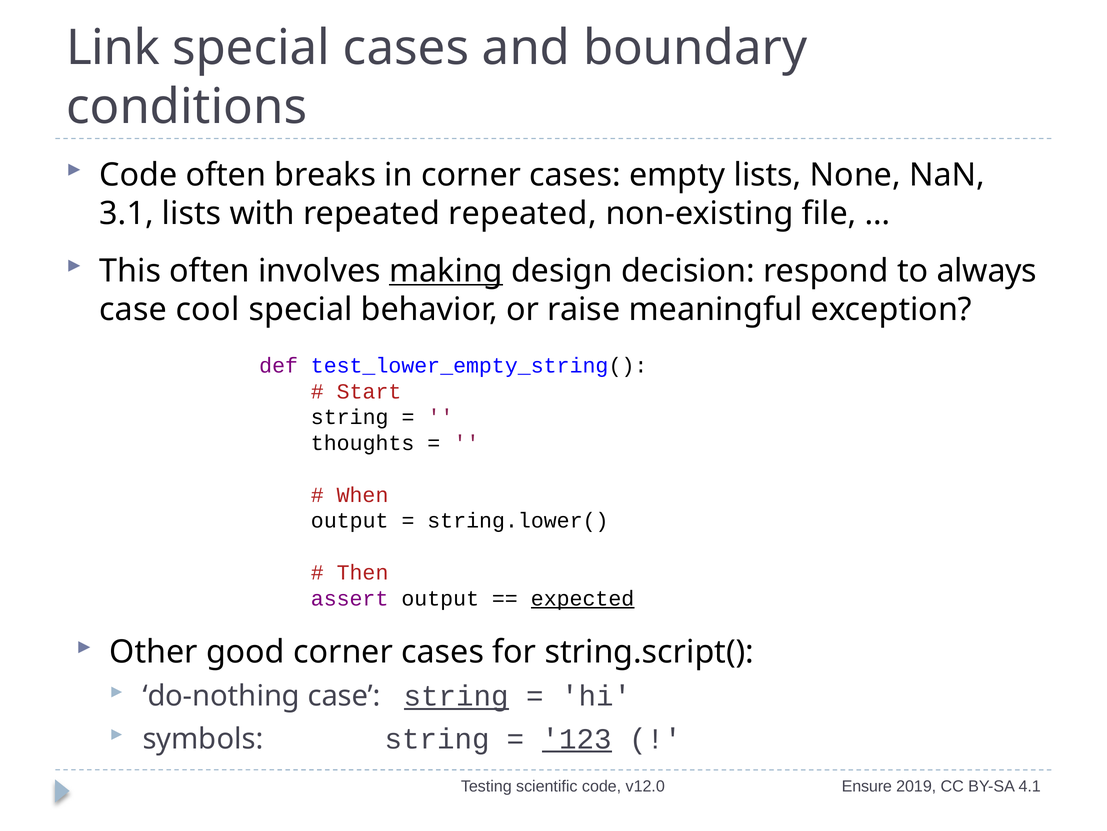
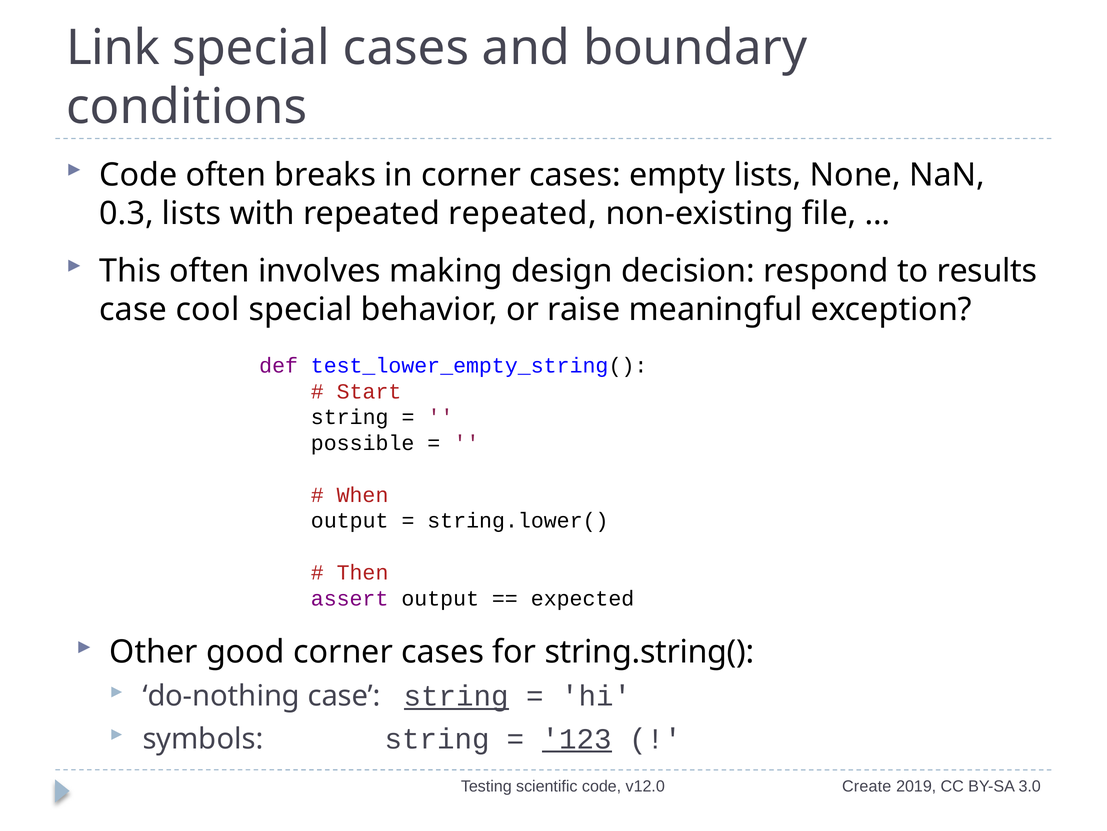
3.1: 3.1 -> 0.3 (127, 213)
making underline: present -> none (446, 271)
always: always -> results (987, 271)
thoughts: thoughts -> possible (363, 443)
expected underline: present -> none (583, 598)
string.script(: string.script( -> string.string( (650, 651)
Ensure: Ensure -> Create (867, 786)
4.1: 4.1 -> 3.0 (1030, 786)
